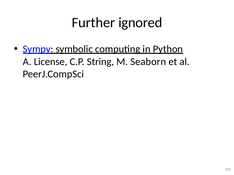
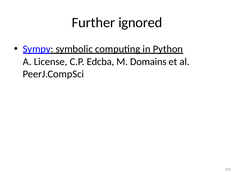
String: String -> Edcba (101, 62)
Seaborn: Seaborn -> Domains (148, 62)
